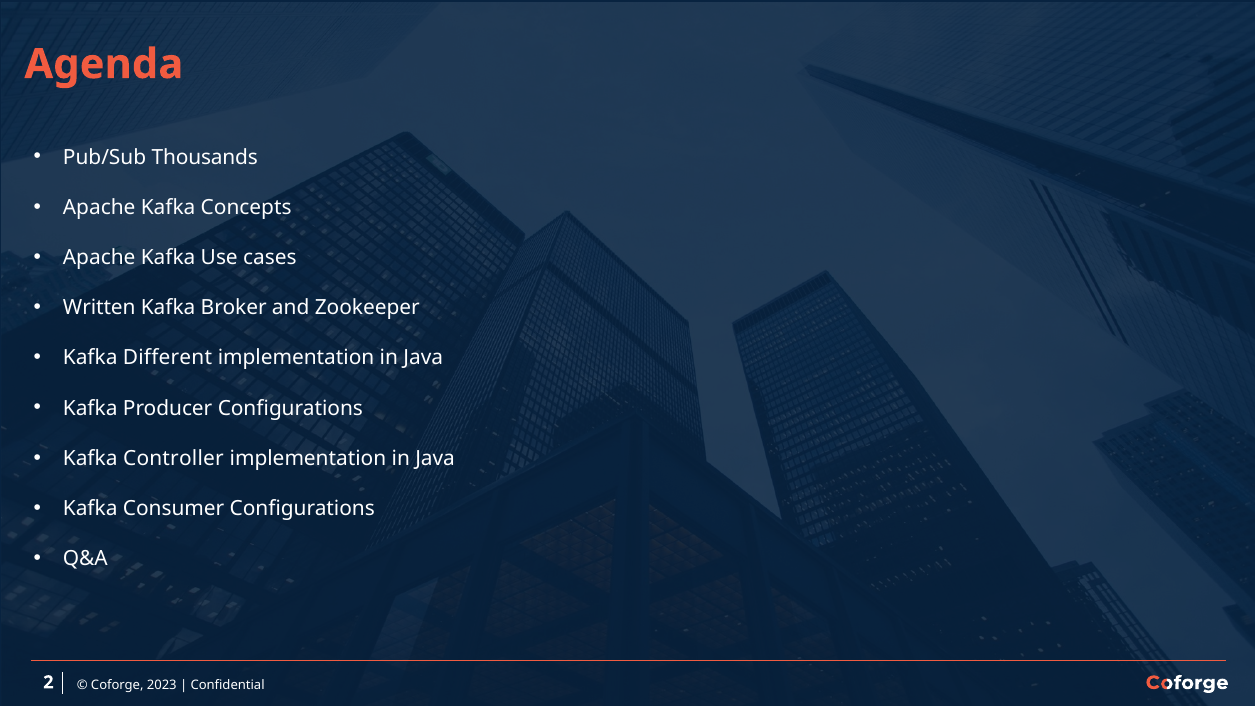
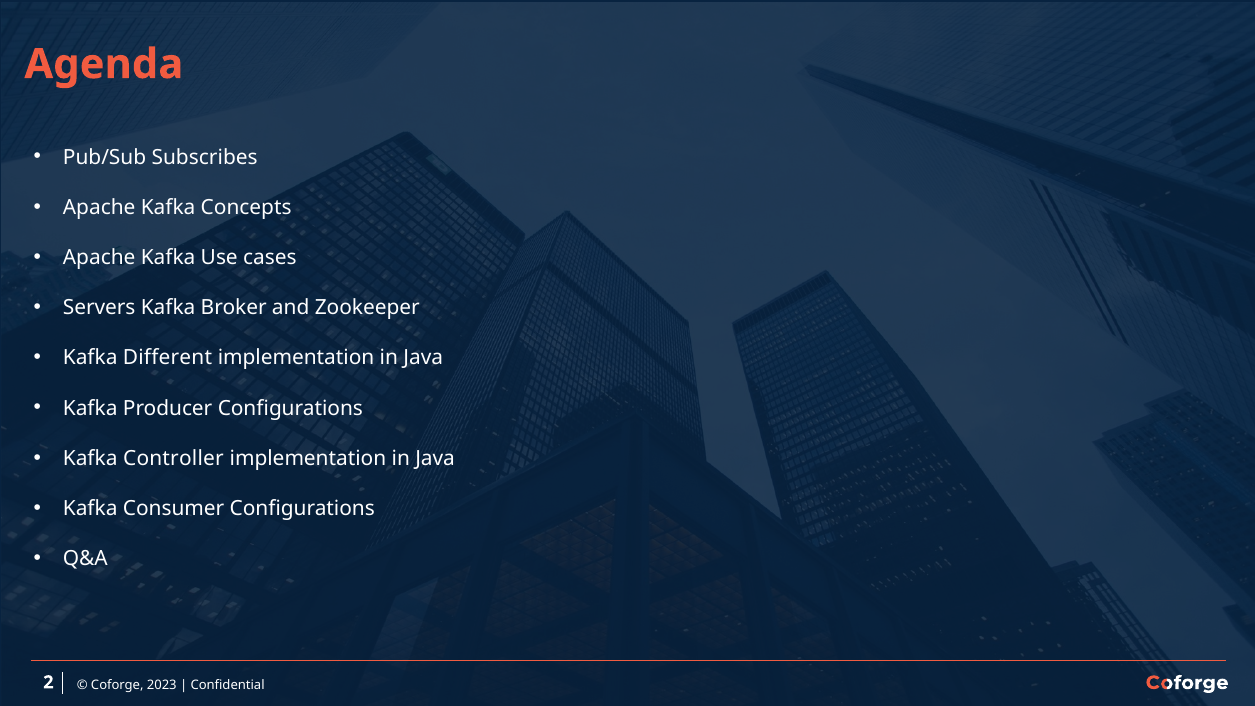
Thousands: Thousands -> Subscribes (205, 157)
Written: Written -> Servers (99, 308)
